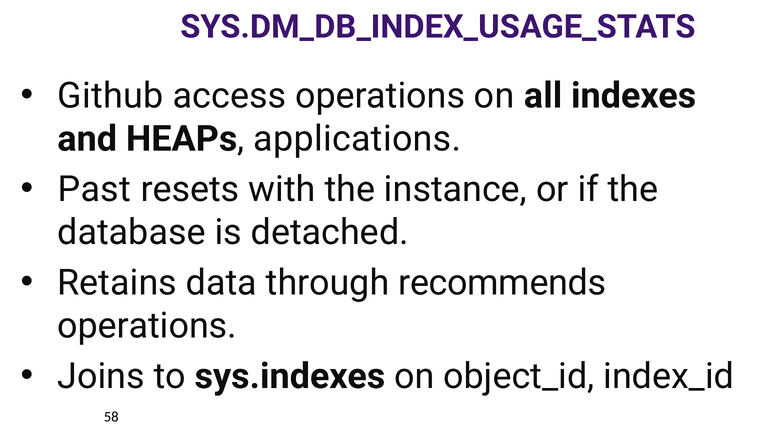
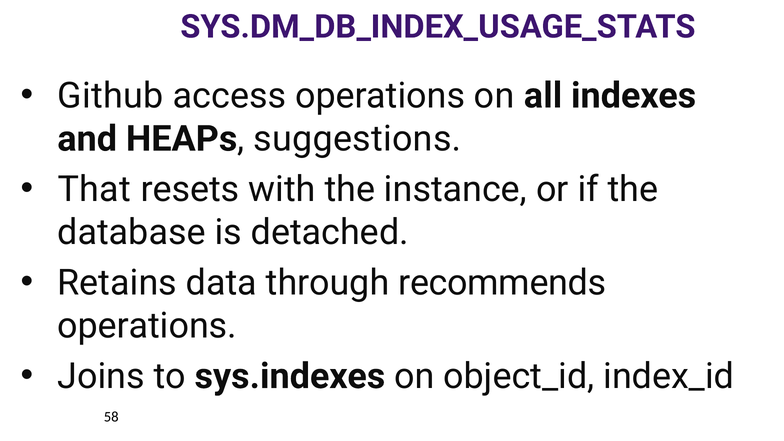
applications: applications -> suggestions (357, 139)
Past: Past -> That (94, 189)
